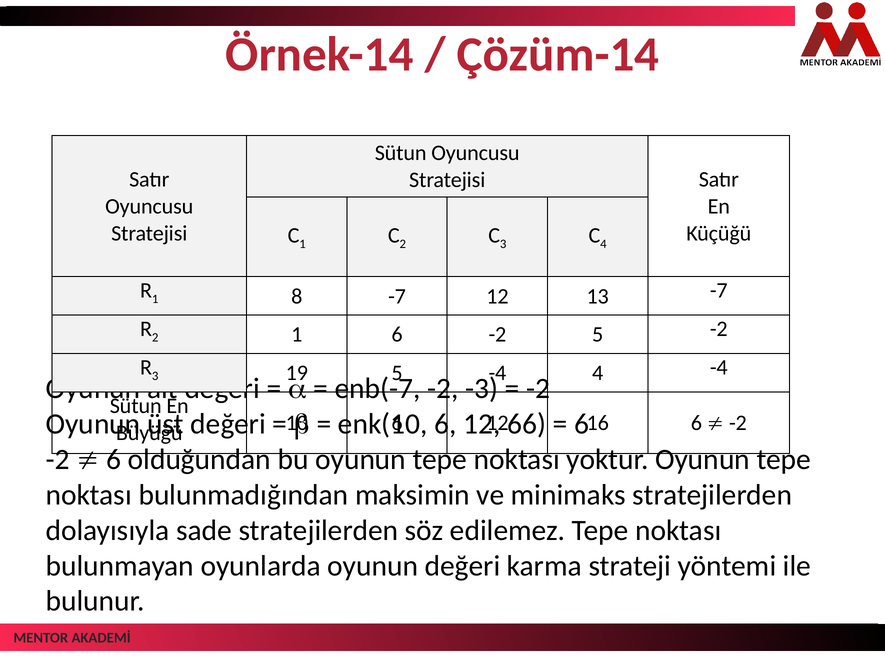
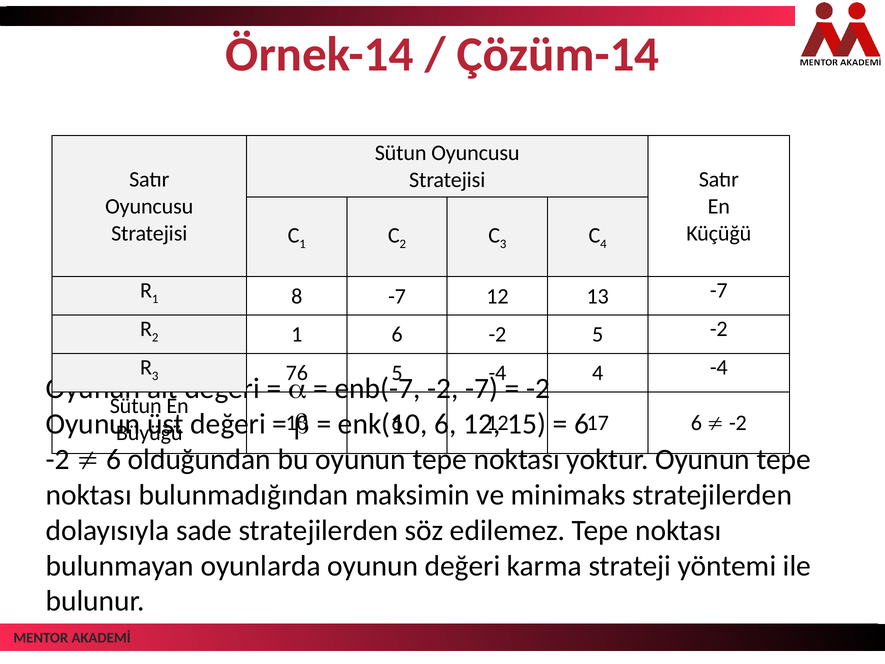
19: 19 -> 76 (297, 373)
-2 -3: -3 -> -7 (482, 389)
66: 66 -> 15 (527, 424)
16: 16 -> 17 (598, 423)
